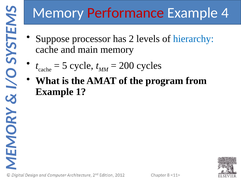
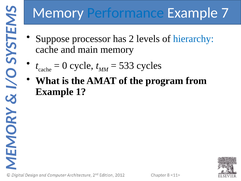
Performance colour: red -> blue (126, 13)
4: 4 -> 7 (225, 13)
5: 5 -> 0 (65, 66)
200: 200 -> 533 (127, 66)
